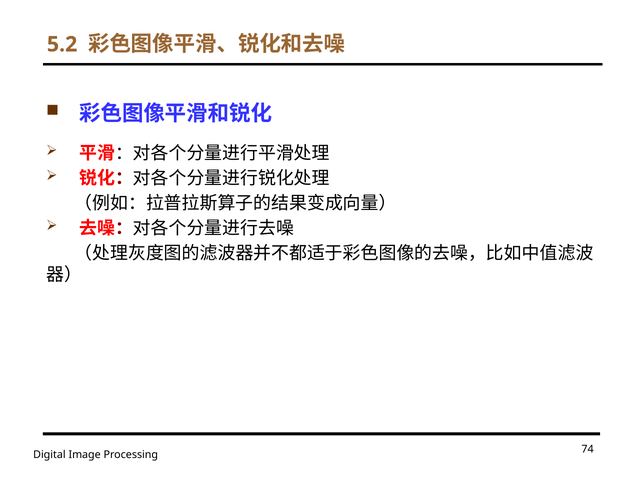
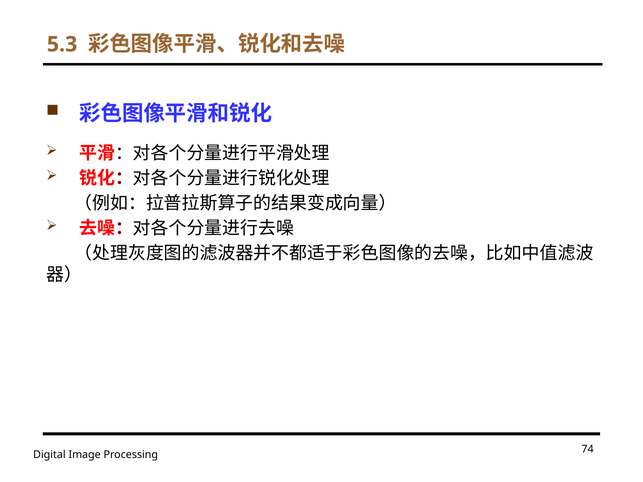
5.2: 5.2 -> 5.3 (62, 44)
